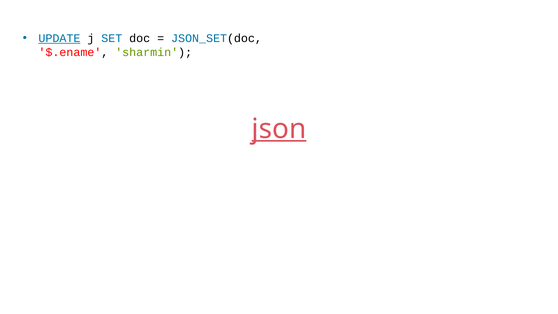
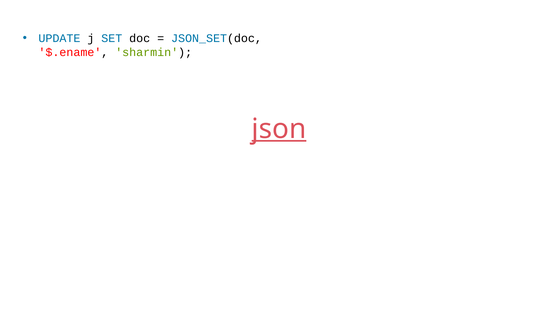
UPDATE underline: present -> none (59, 38)
